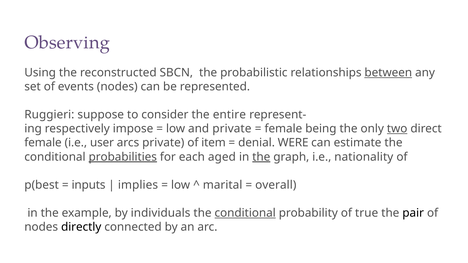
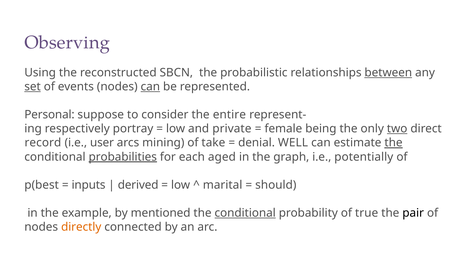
set underline: none -> present (33, 87)
can underline: none -> present (150, 87)
Ruggieri: Ruggieri -> Personal (49, 115)
impose: impose -> portray (133, 129)
female: female -> record (43, 143)
arcs private: private -> mining (163, 143)
item: item -> take (213, 143)
WERE: WERE -> WELL (293, 143)
the underline: none -> present (394, 143)
the underline: present -> none (261, 157)
nationality: nationality -> potentially (364, 157)
implies: implies -> derived (138, 185)
overall: overall -> should (276, 185)
individuals: individuals -> mentioned (161, 213)
directly colour: black -> orange (81, 227)
